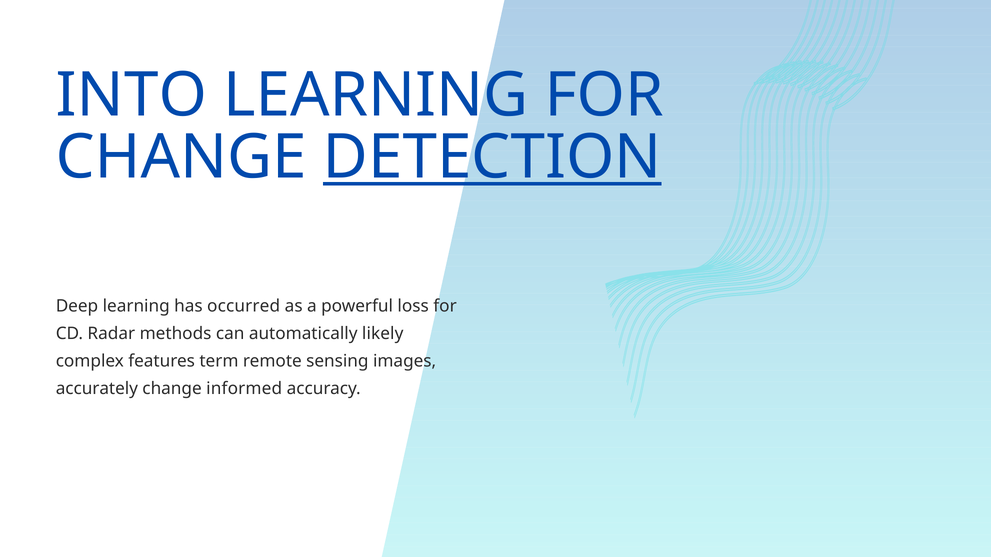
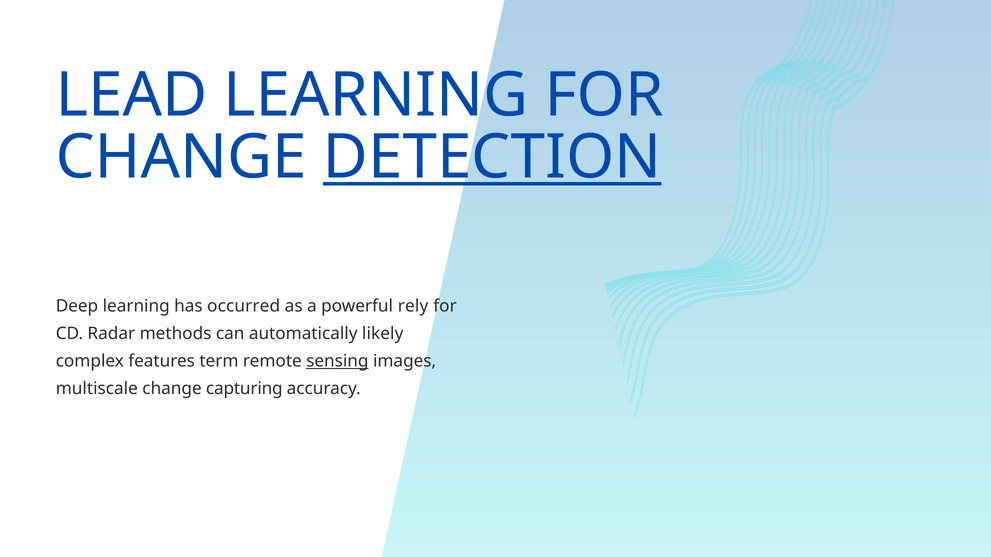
INTO: INTO -> LEAD (132, 95)
loss: loss -> rely (413, 306)
sensing underline: none -> present (337, 362)
accurately: accurately -> multiscale (97, 389)
informed: informed -> capturing (244, 389)
